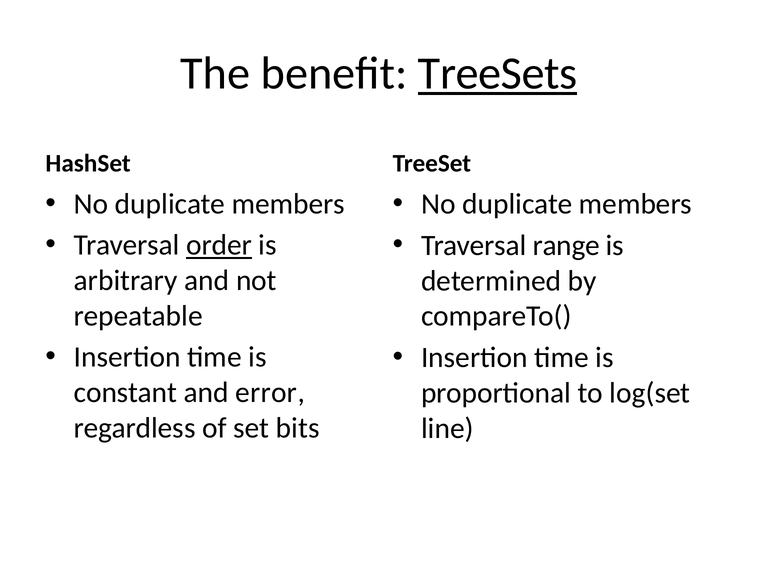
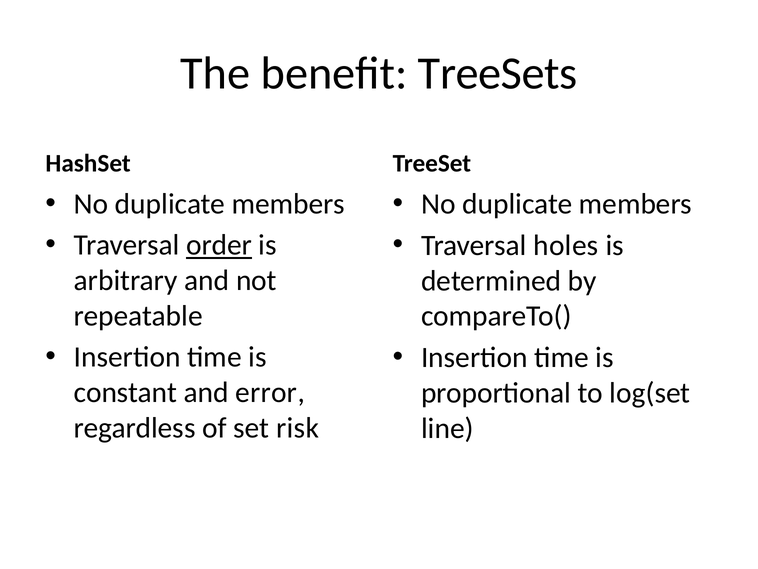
TreeSets underline: present -> none (498, 73)
range: range -> holes (566, 245)
bits: bits -> risk (298, 427)
